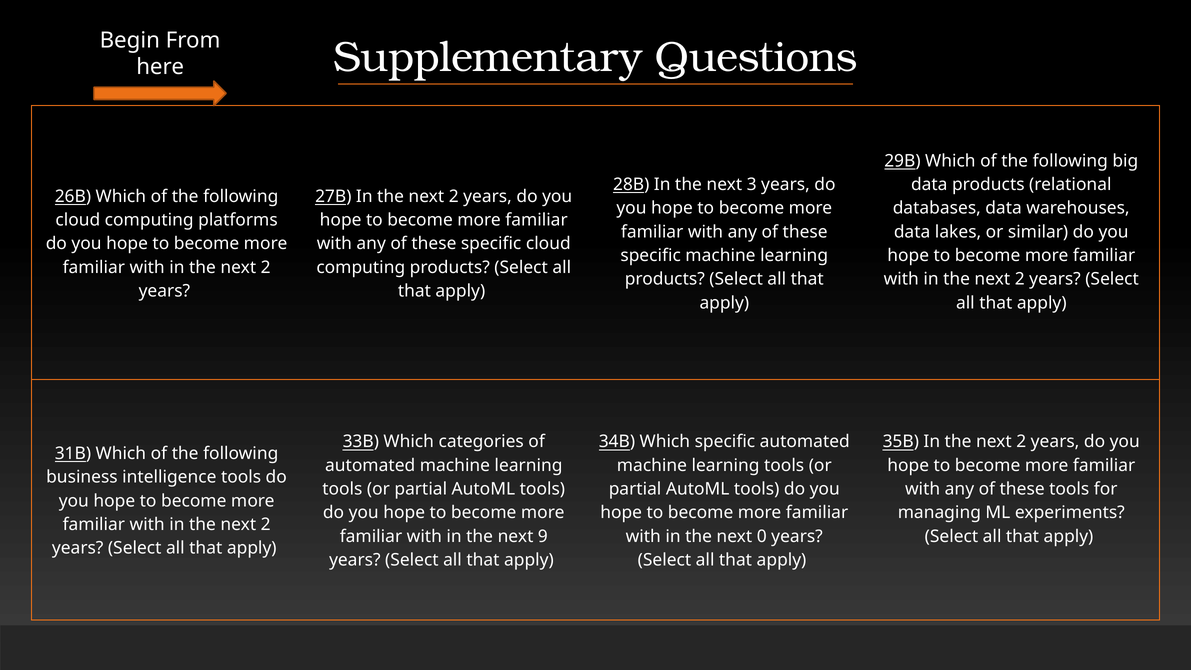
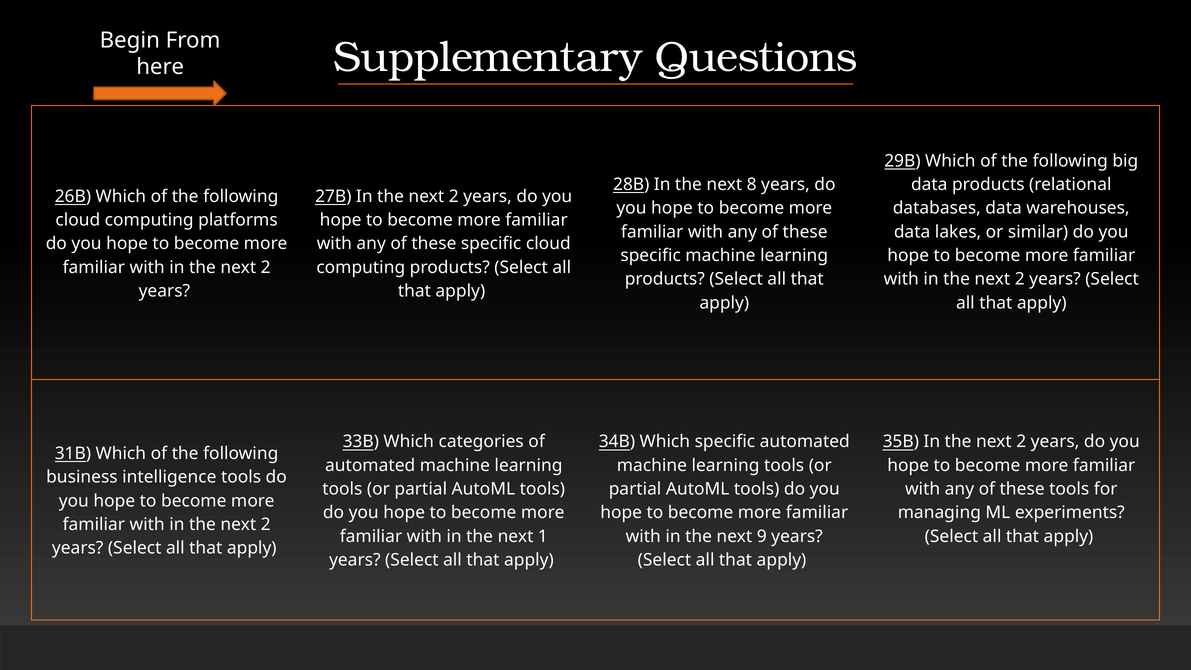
3: 3 -> 8 (752, 184)
9: 9 -> 1 (543, 536)
0: 0 -> 9 (762, 536)
